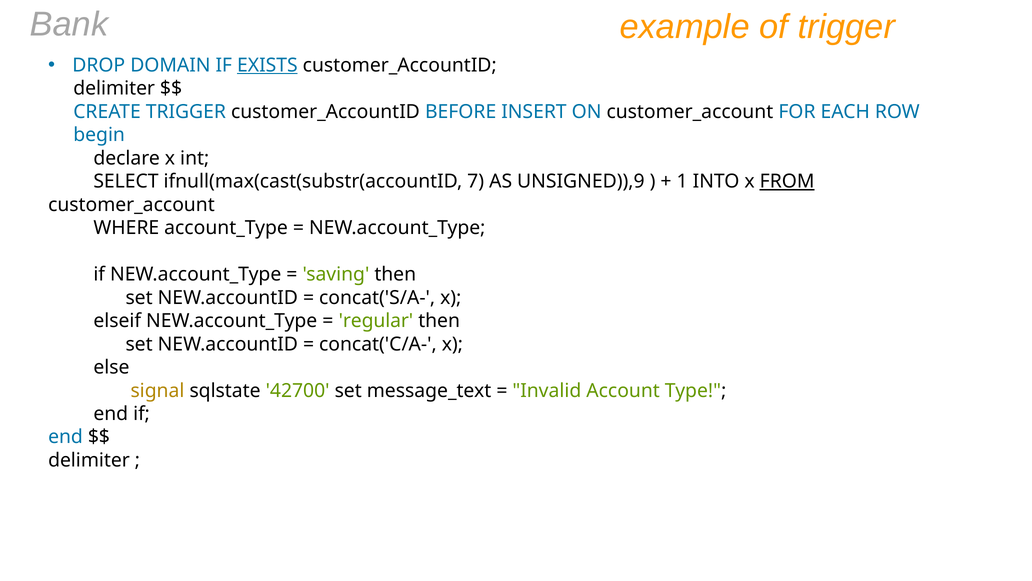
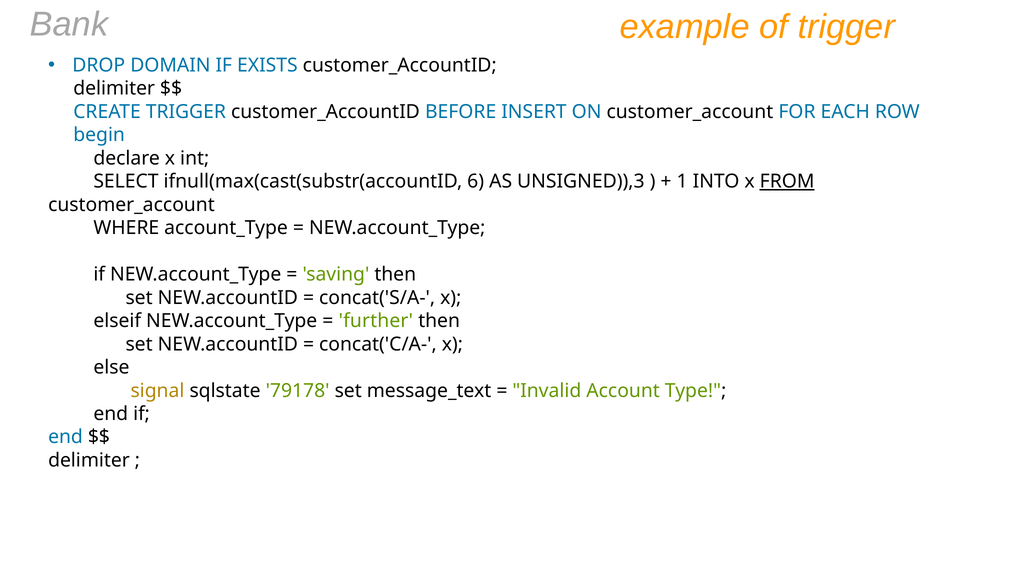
EXISTS underline: present -> none (267, 65)
7: 7 -> 6 (476, 181)
UNSIGNED)),9: UNSIGNED)),9 -> UNSIGNED)),3 (581, 181)
regular: regular -> further (376, 321)
42700: 42700 -> 79178 (298, 390)
